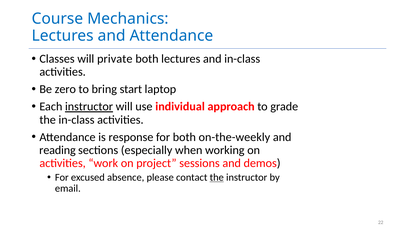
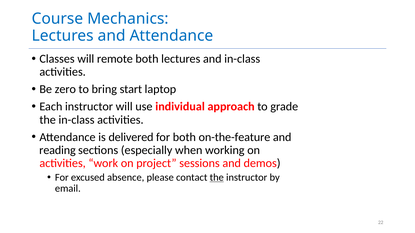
private: private -> remote (115, 59)
instructor underline: present -> none (89, 107)
response: response -> delivered (131, 137)
on-the-weekly: on-the-weekly -> on-the-feature (234, 137)
